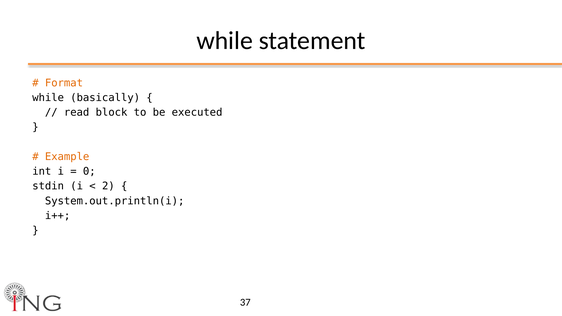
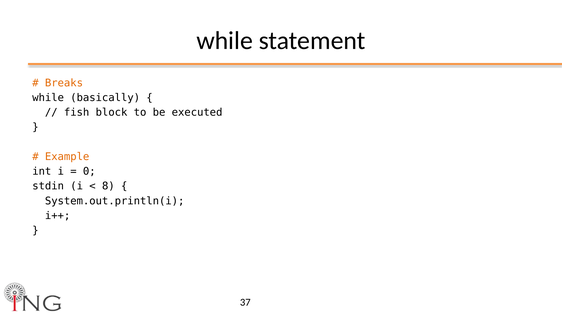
Format: Format -> Breaks (64, 83)
read: read -> fish (77, 112)
2: 2 -> 8 (108, 186)
